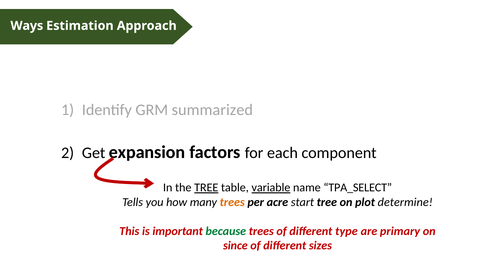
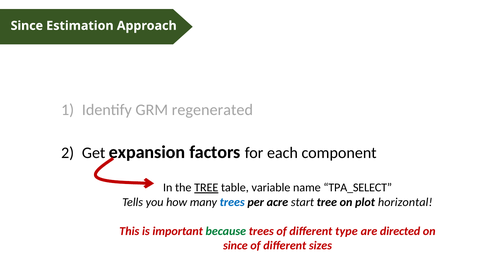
Ways: Ways -> Since (27, 26)
summarized: summarized -> regenerated (212, 110)
variable underline: present -> none (271, 188)
trees colour: orange -> blue (232, 202)
determine: determine -> horizontal (405, 202)
primary: primary -> directed (400, 231)
